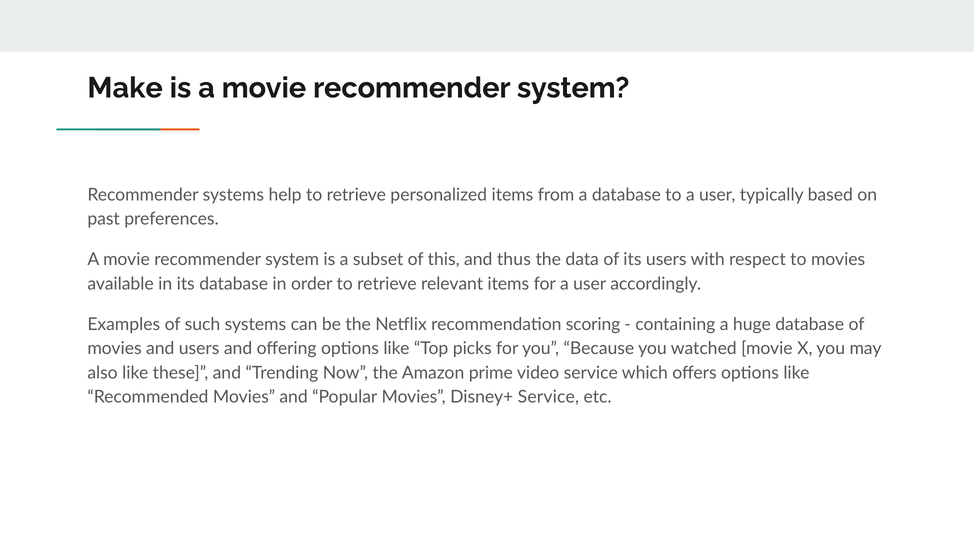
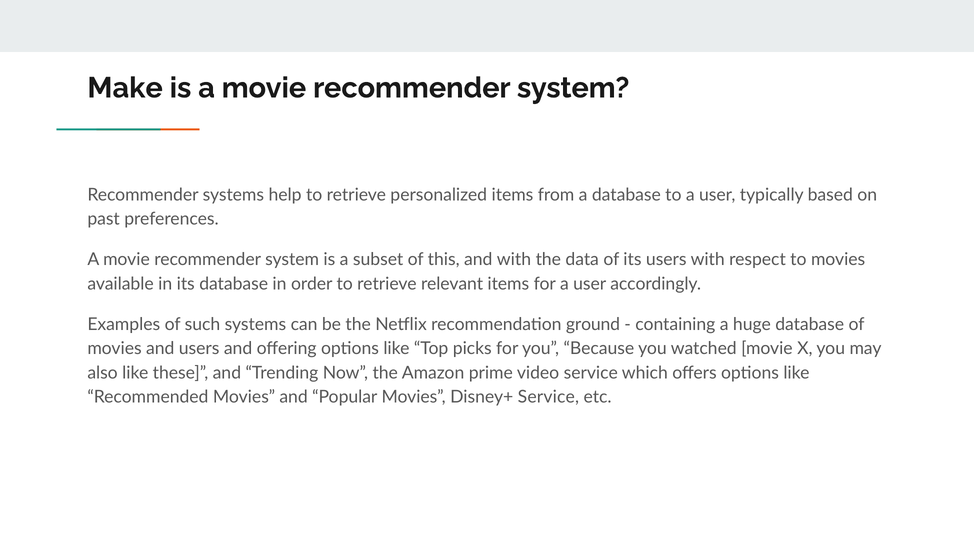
and thus: thus -> with (514, 260)
scoring: scoring -> ground (593, 324)
